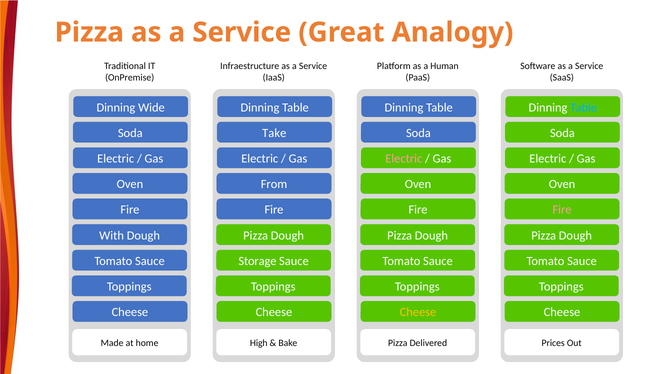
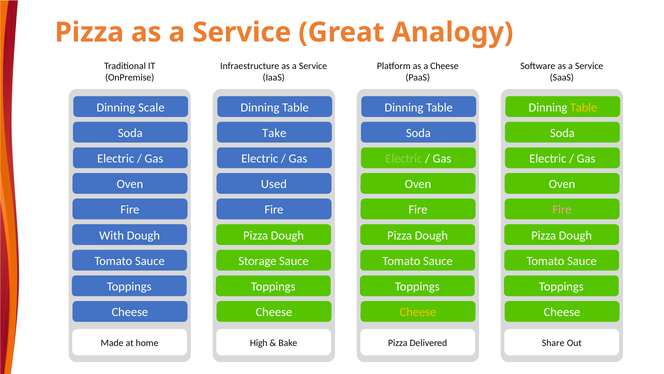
a Human: Human -> Cheese (444, 66)
Wide: Wide -> Scale (151, 107)
Table colour: light blue -> yellow (584, 107)
Electric colour: pink -> light green (404, 158)
From: From -> Used (274, 184)
Prices: Prices -> Share (553, 342)
